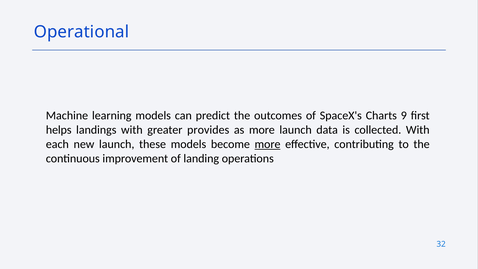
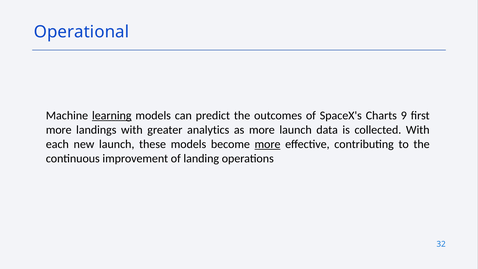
learning underline: none -> present (112, 115)
helps: helps -> more (59, 130)
provides: provides -> analytics (208, 130)
